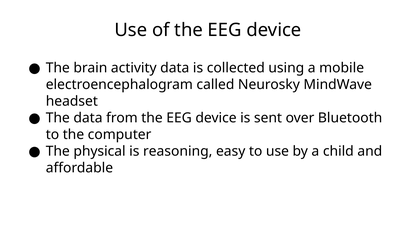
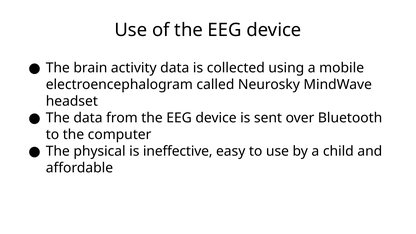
reasoning: reasoning -> ineffective (178, 151)
